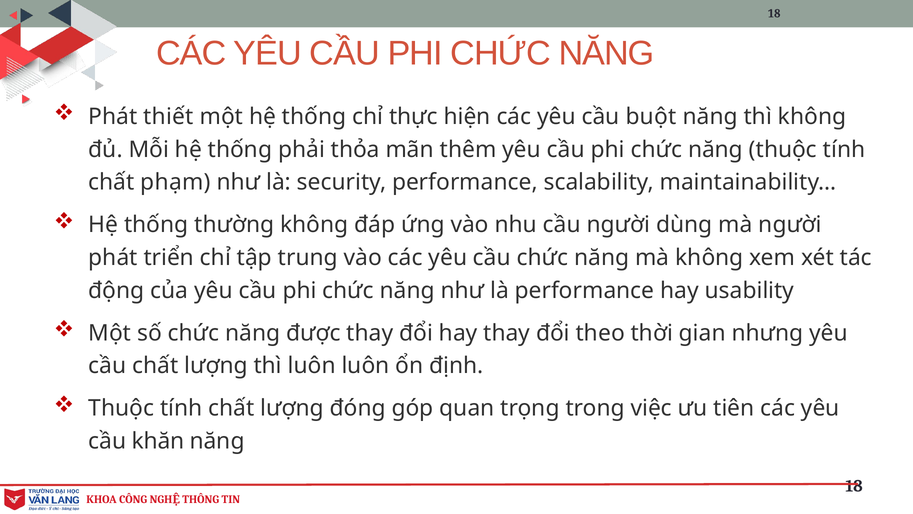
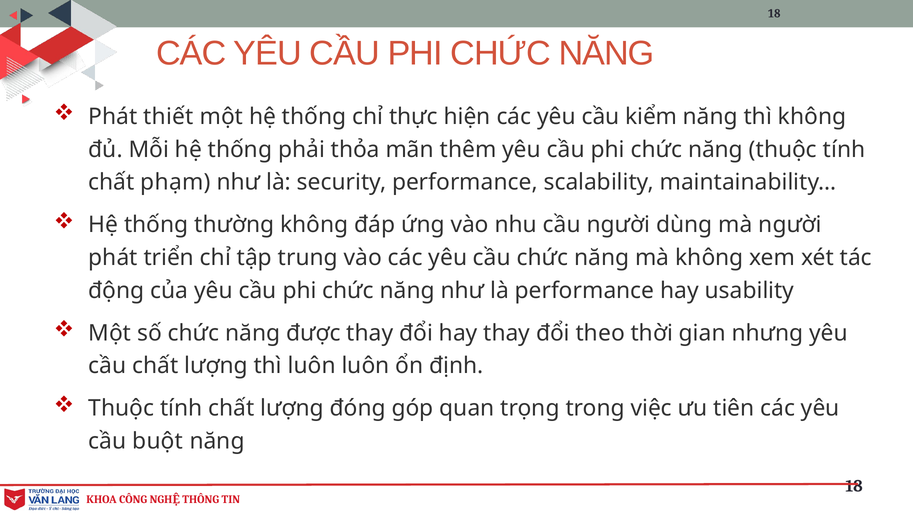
buột: buột -> kiểm (651, 117)
khăn: khăn -> buột (158, 441)
